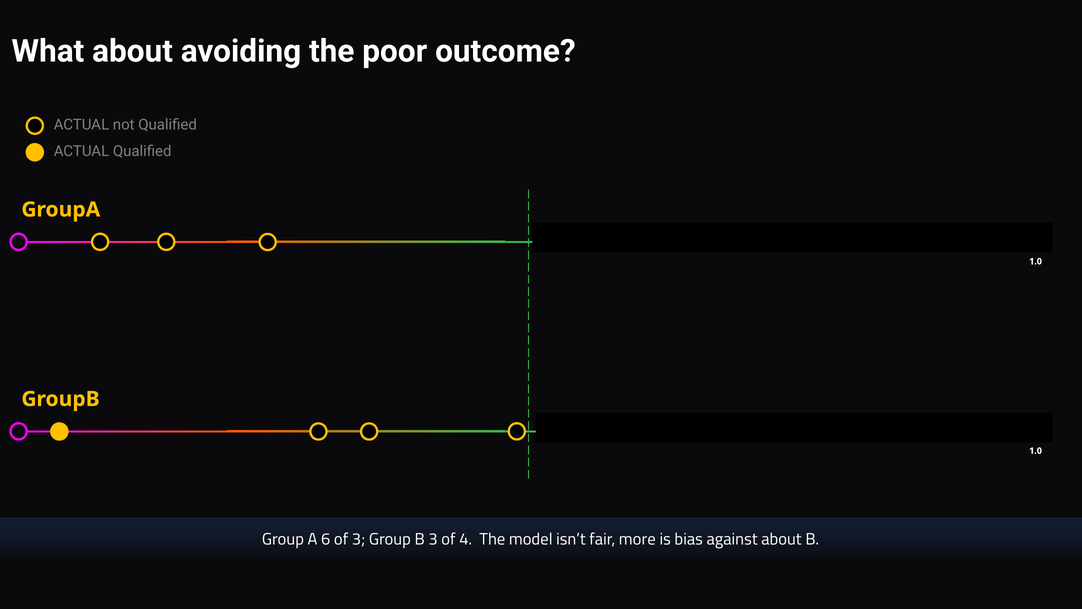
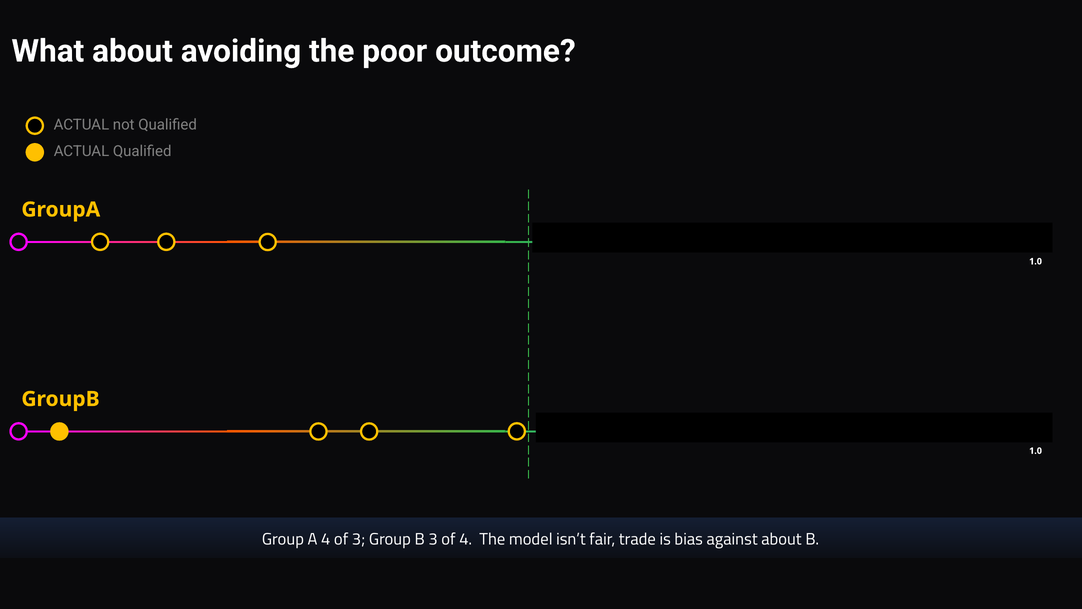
A 6: 6 -> 4 (326, 539)
more: more -> trade (637, 539)
